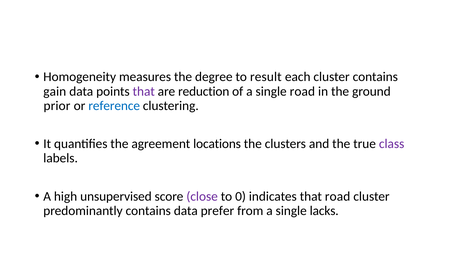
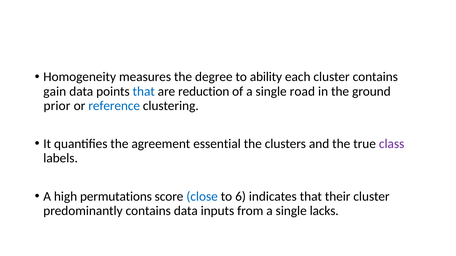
result: result -> ability (266, 77)
that colour: purple -> blue (144, 91)
locations: locations -> essential (217, 144)
unsupervised: unsupervised -> permutations (116, 197)
close colour: purple -> blue (202, 197)
0: 0 -> 6 (241, 197)
that road: road -> their (338, 197)
prefer: prefer -> inputs (217, 211)
